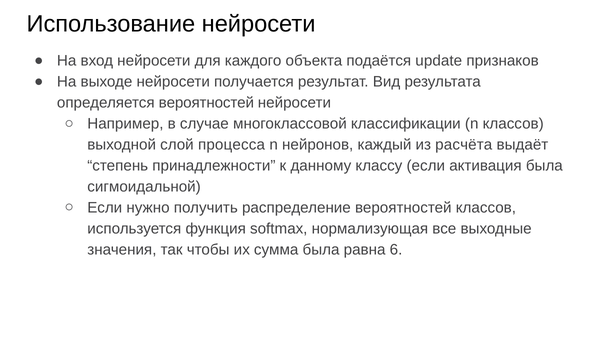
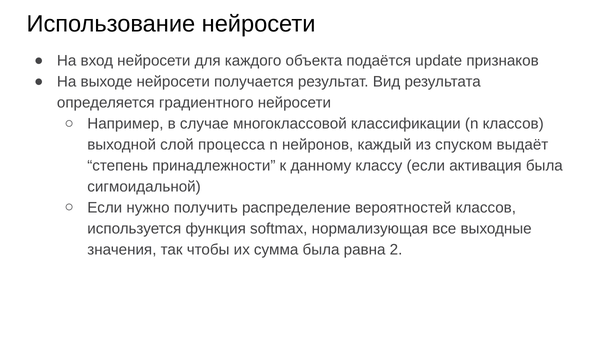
определяется вероятностей: вероятностей -> градиентного (206, 103)
расчёта: расчёта -> спуском (464, 145)
6: 6 -> 2 (396, 250)
